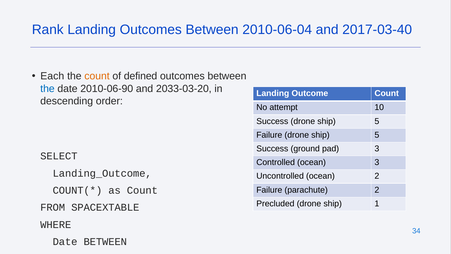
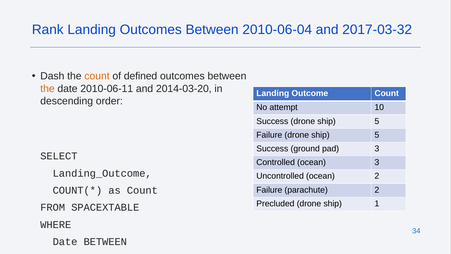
2017-03-40: 2017-03-40 -> 2017-03-32 (377, 30)
Each: Each -> Dash (52, 76)
the colour: blue -> orange (47, 89)
2010-06-90: 2010-06-90 -> 2010-06-11 (107, 89)
2033-03-20: 2033-03-20 -> 2014-03-20 (184, 89)
